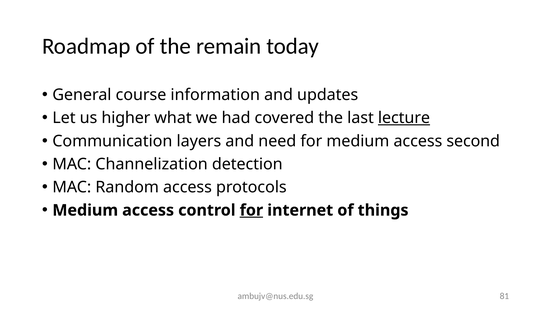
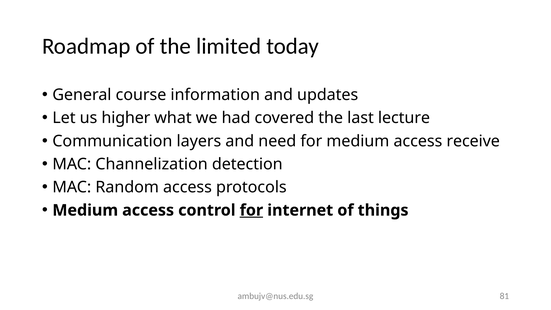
remain: remain -> limited (229, 46)
lecture underline: present -> none (404, 118)
second: second -> receive (473, 141)
